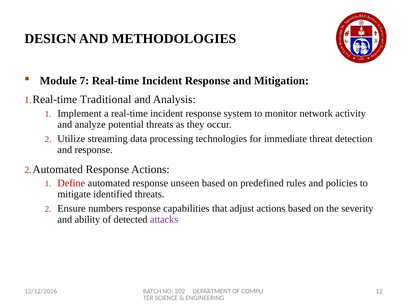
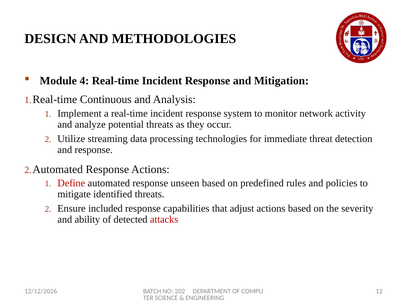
7: 7 -> 4 (84, 81)
Traditional: Traditional -> Continuous (106, 100)
numbers: numbers -> included (105, 209)
attacks colour: purple -> red (164, 220)
